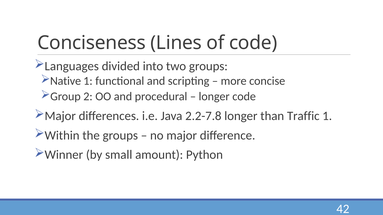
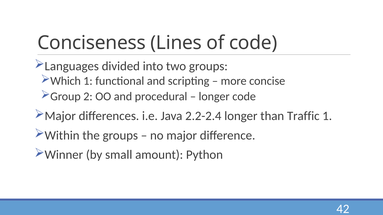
Native: Native -> Which (66, 81)
2.2-7.8: 2.2-7.8 -> 2.2-2.4 (203, 116)
